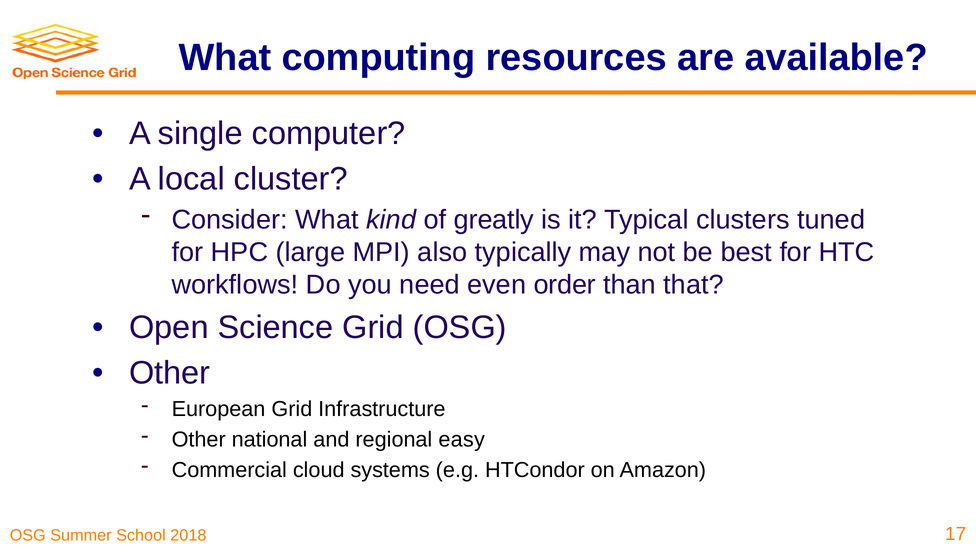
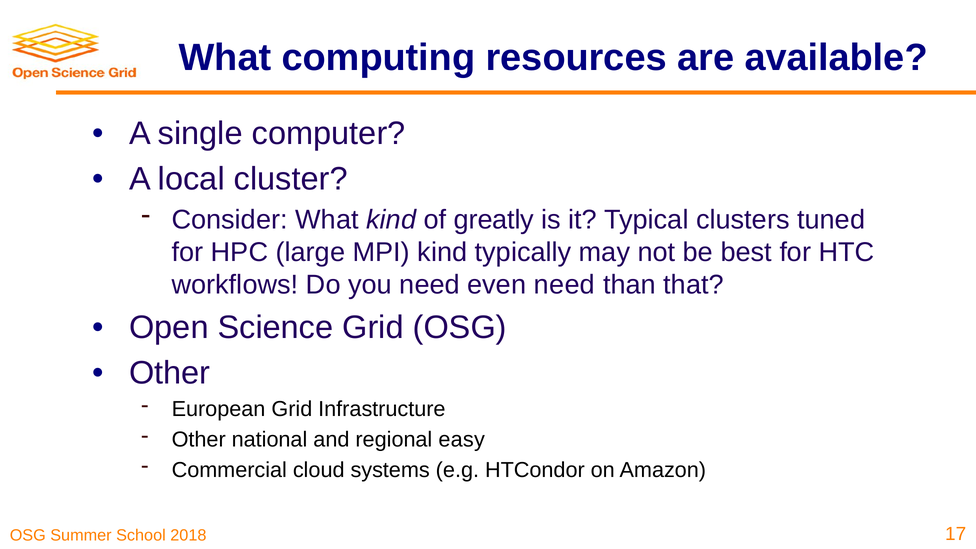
MPI also: also -> kind (442, 252)
even order: order -> need (564, 285)
